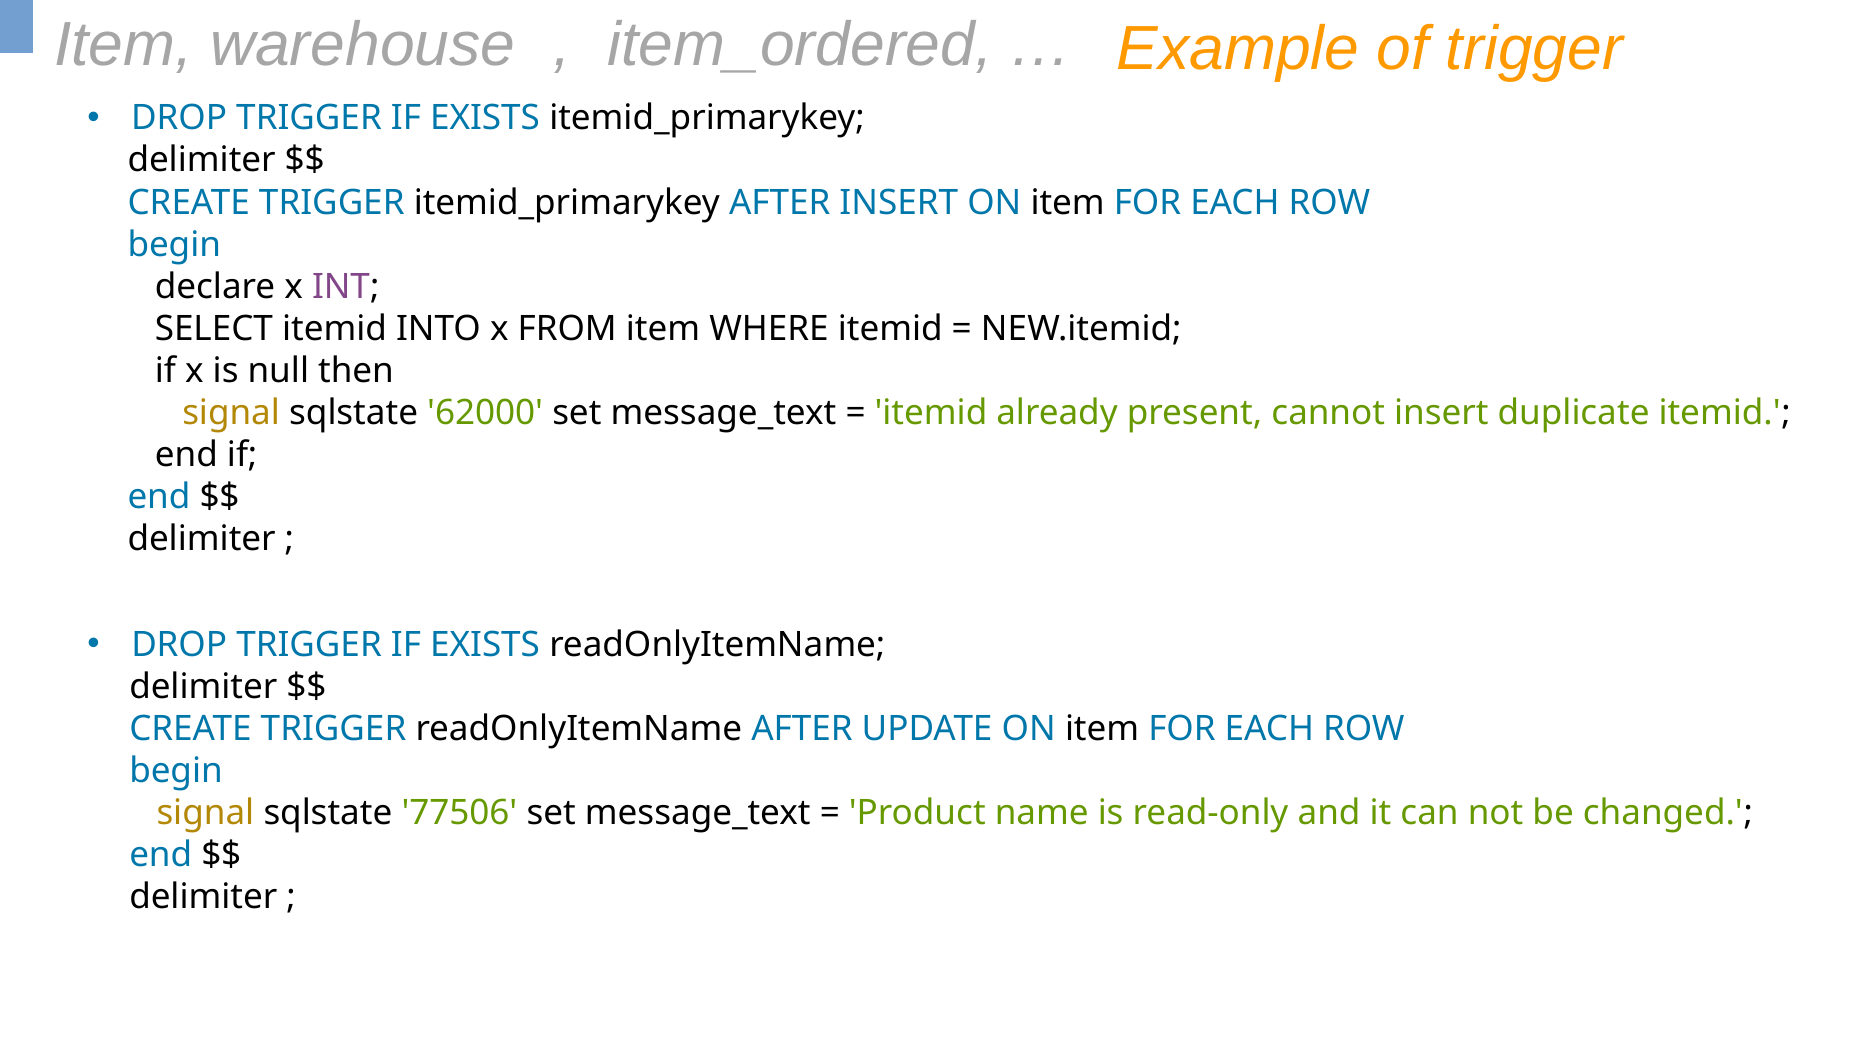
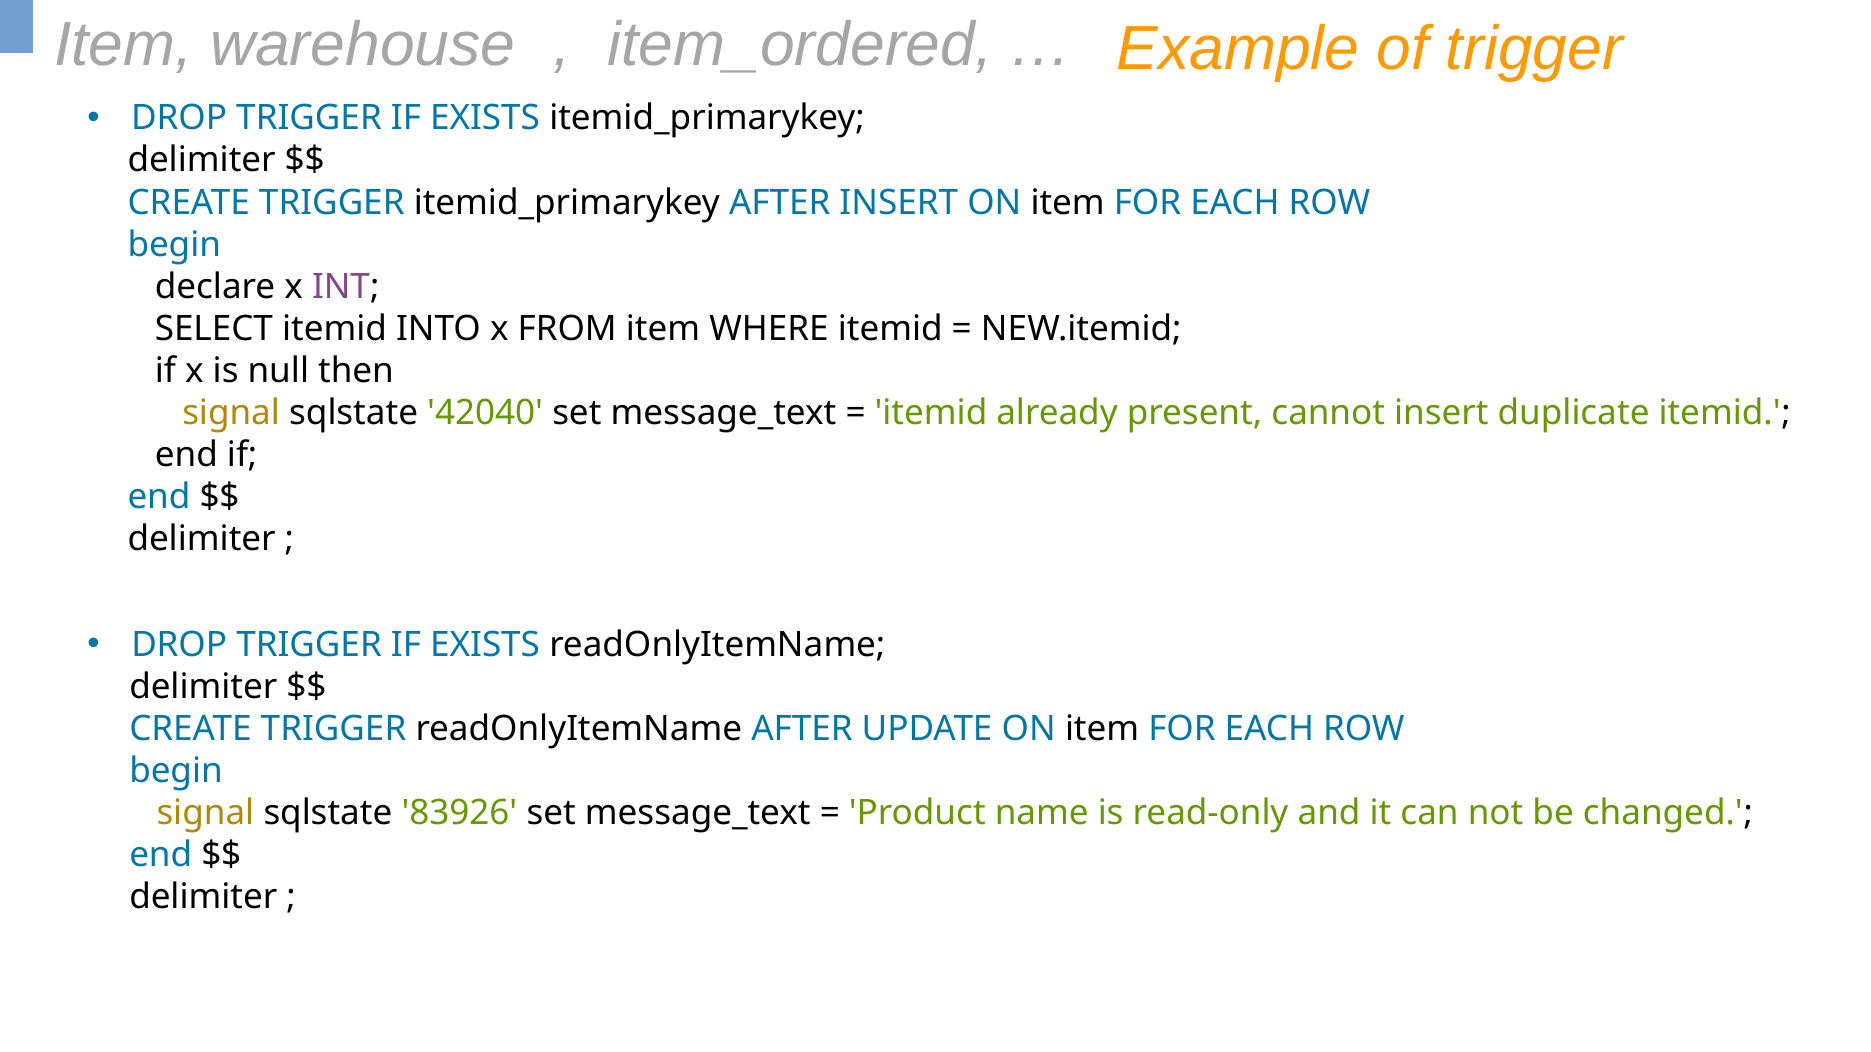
62000: 62000 -> 42040 (485, 413)
77506: 77506 -> 83926 (459, 813)
